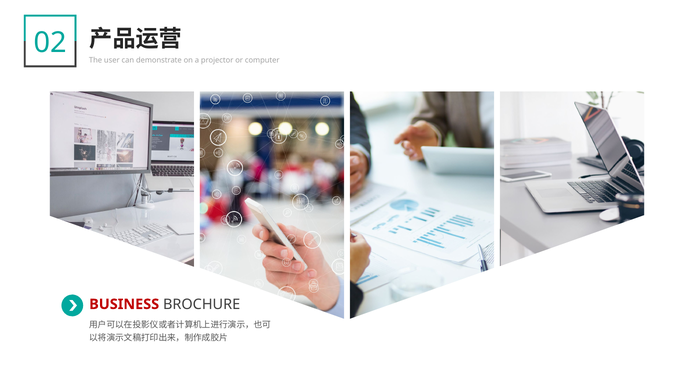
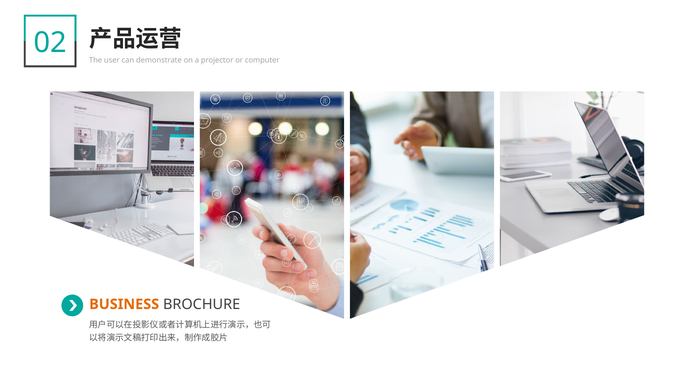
BUSINESS colour: red -> orange (124, 305)
